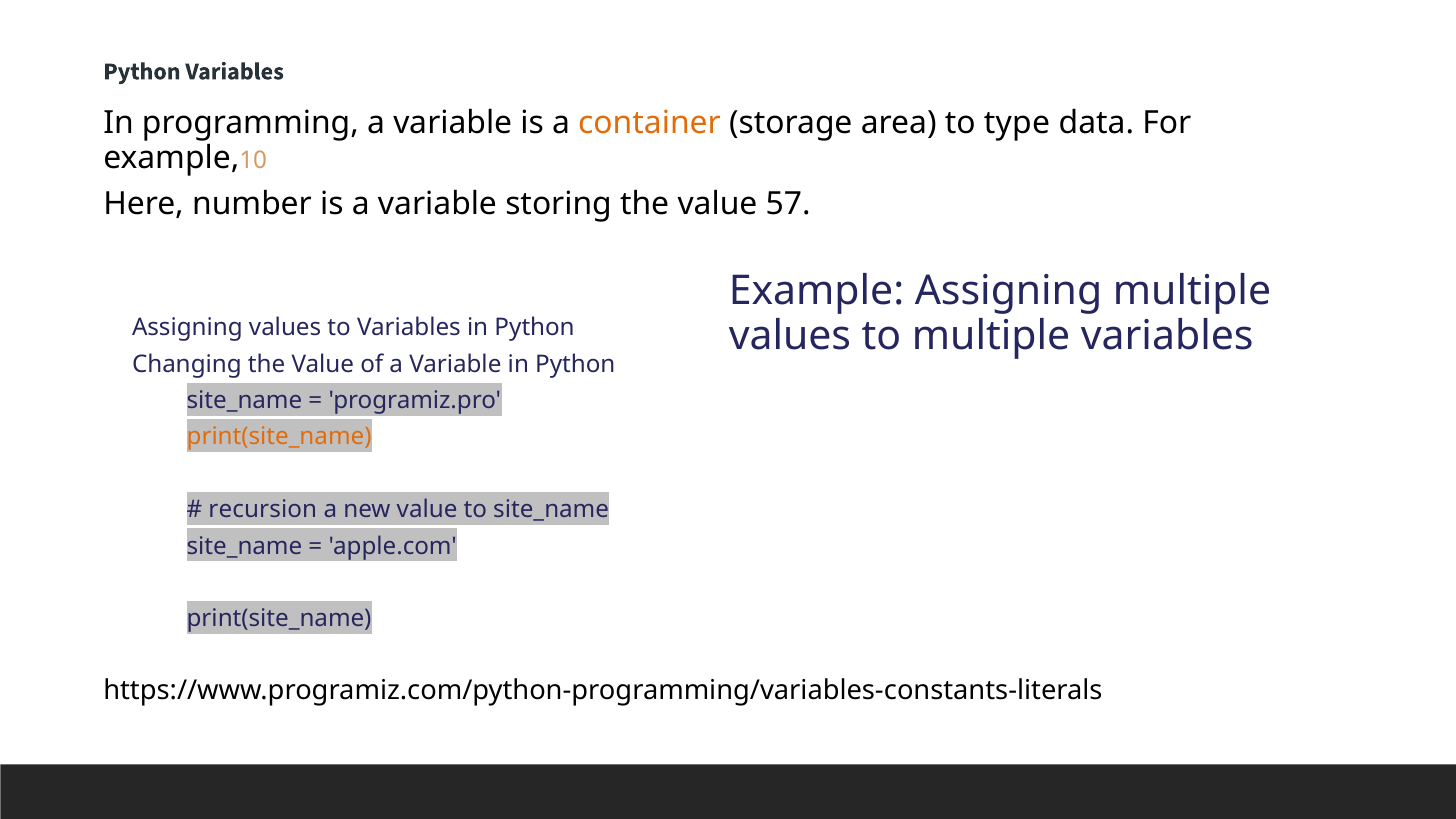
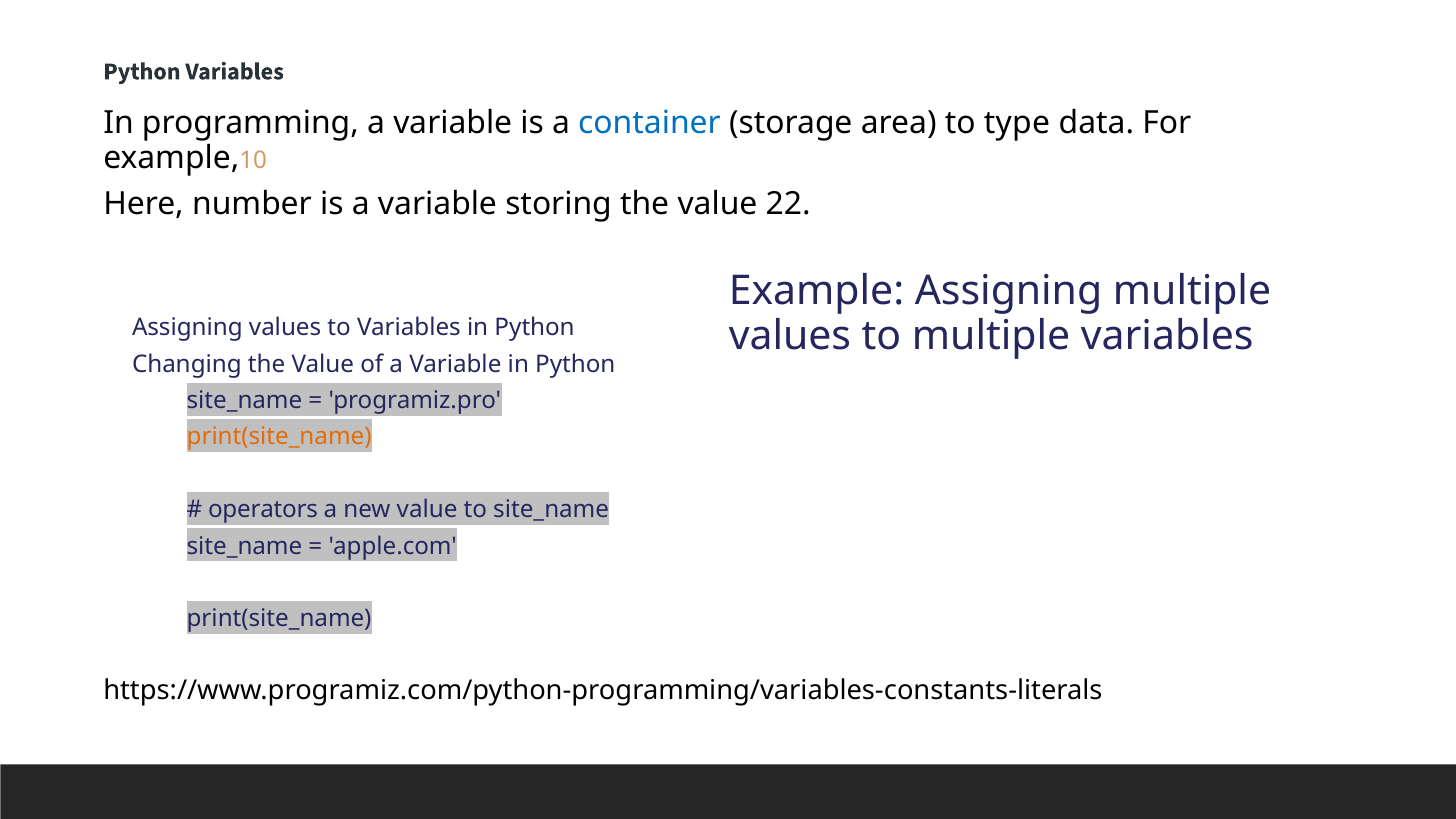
container colour: orange -> blue (650, 123)
57: 57 -> 22 (788, 204)
recursion: recursion -> operators (263, 510)
